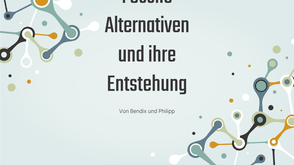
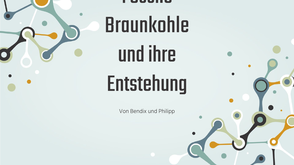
Alternativen: Alternativen -> Braunkohle (147, 24)
